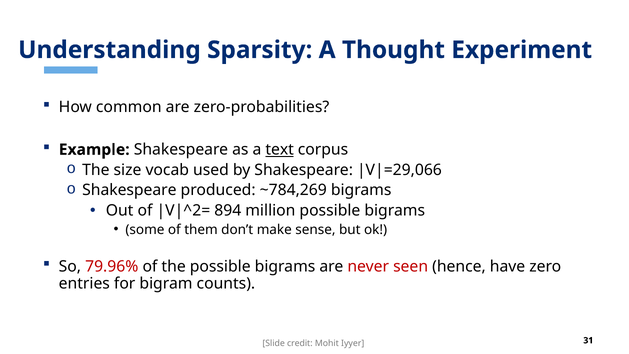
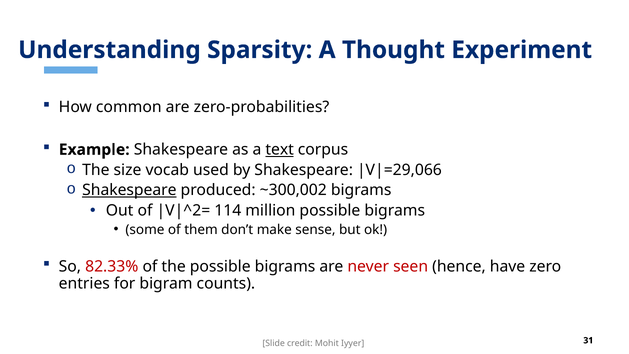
Shakespeare underline: none -> present (129, 190)
~784,269: ~784,269 -> ~300,002 (293, 190)
894: 894 -> 114 (228, 210)
79.96%: 79.96% -> 82.33% (112, 266)
